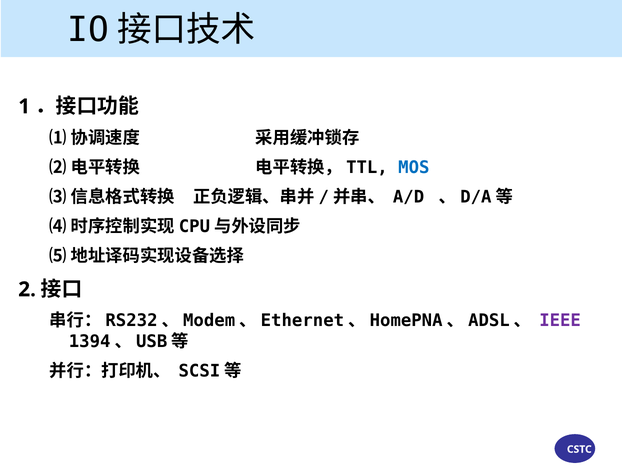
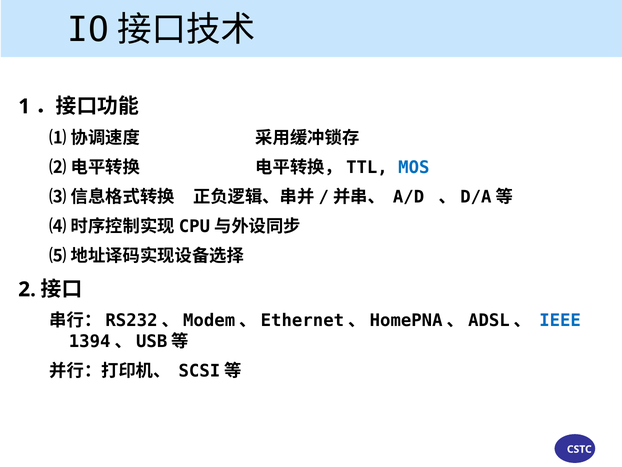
IEEE colour: purple -> blue (560, 320)
